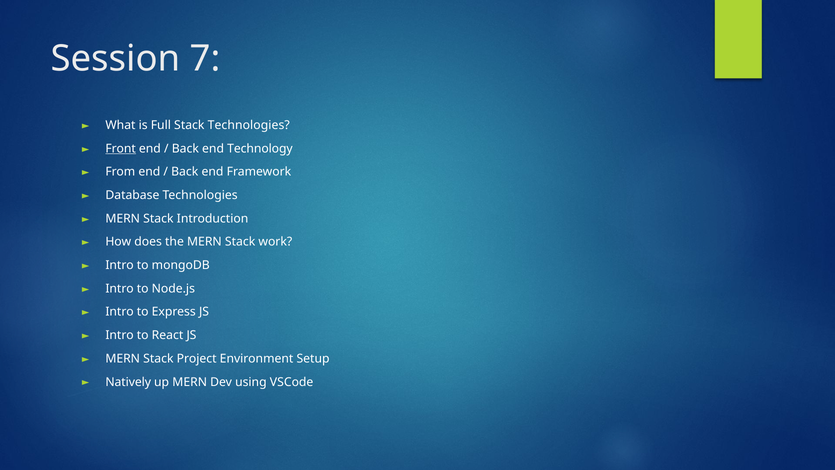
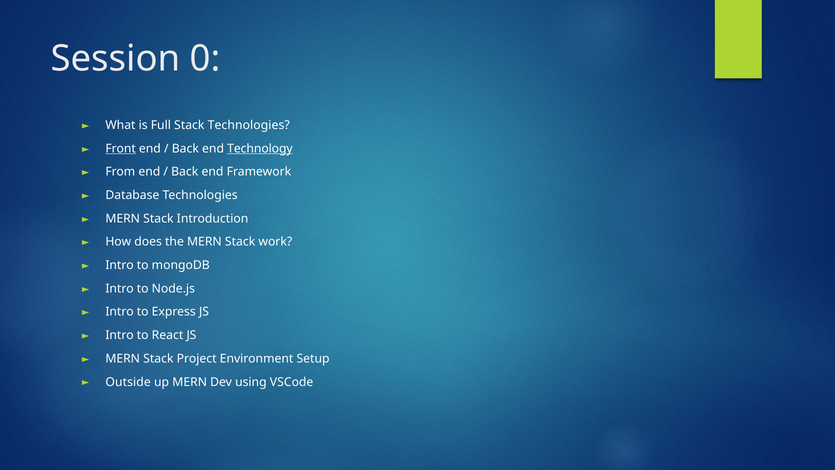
7: 7 -> 0 (205, 59)
Technology underline: none -> present (260, 148)
Natively: Natively -> Outside (128, 382)
